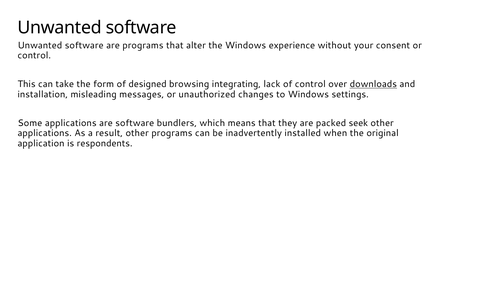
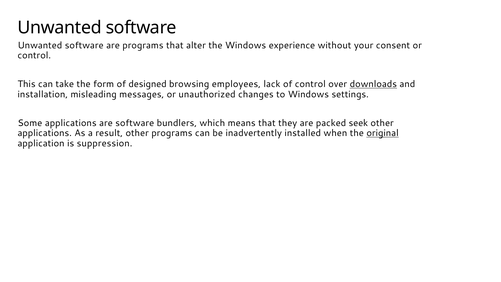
integrating: integrating -> employees (236, 84)
original underline: none -> present (383, 133)
respondents: respondents -> suppression (105, 143)
